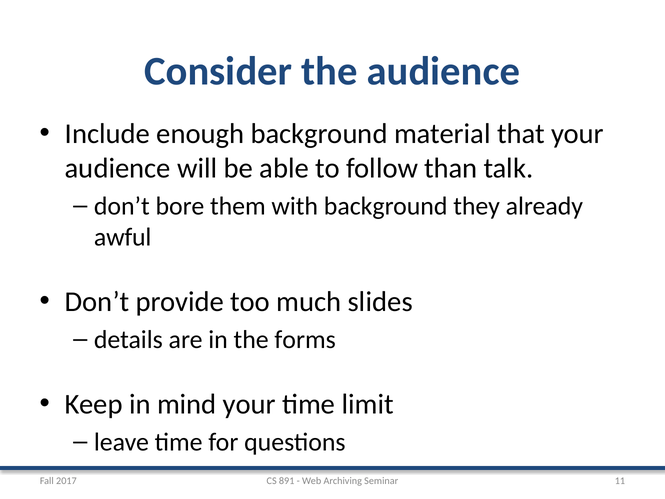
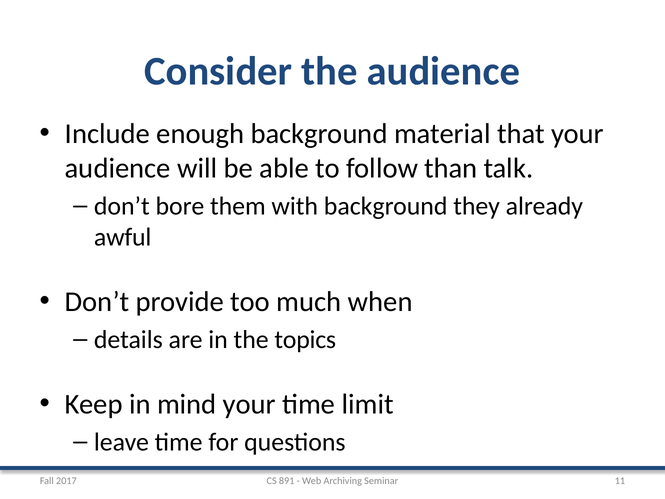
slides: slides -> when (380, 302)
forms: forms -> topics (305, 339)
